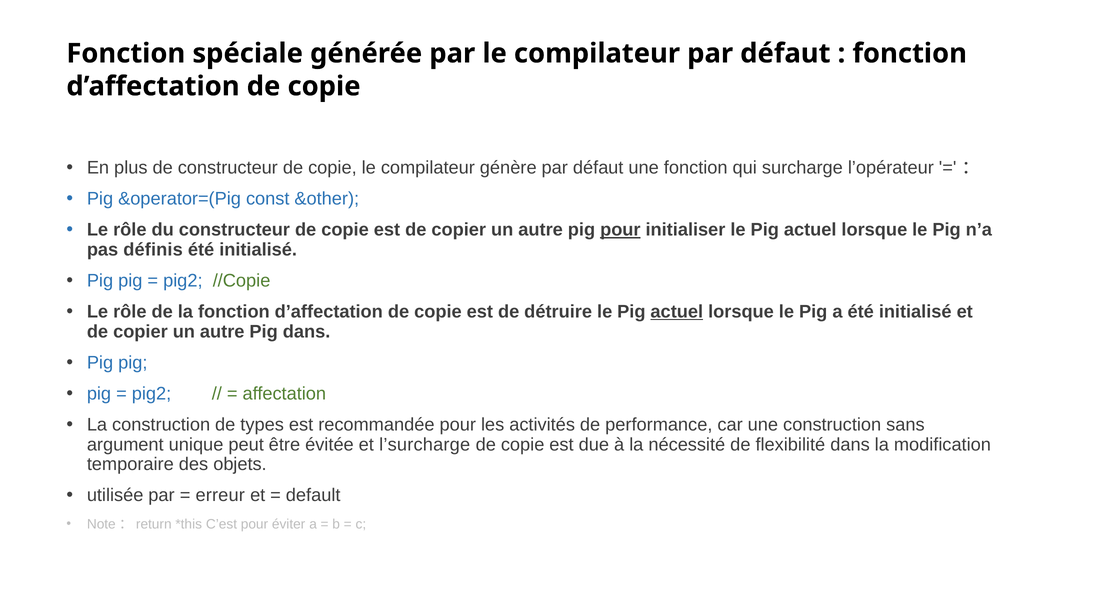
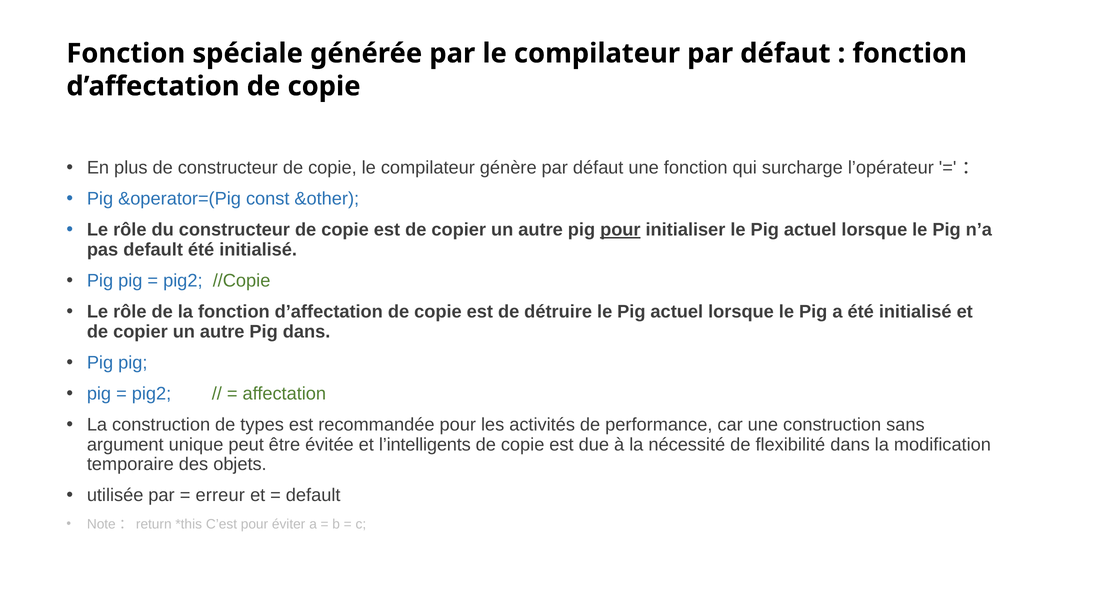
pas définis: définis -> default (153, 250)
actuel underline: present -> none (677, 312)
l’surcharge: l’surcharge -> l’intelligents (425, 445)
